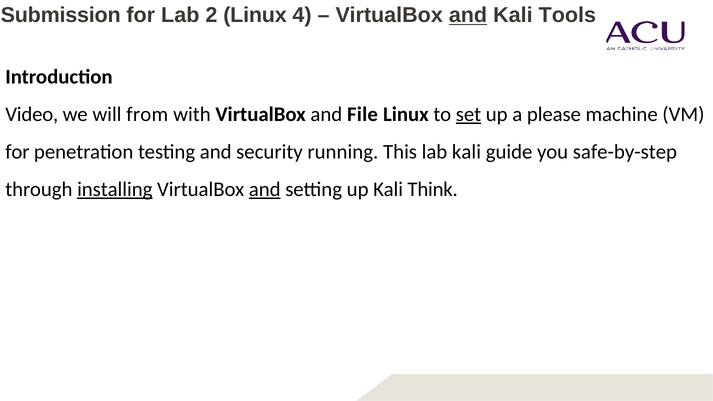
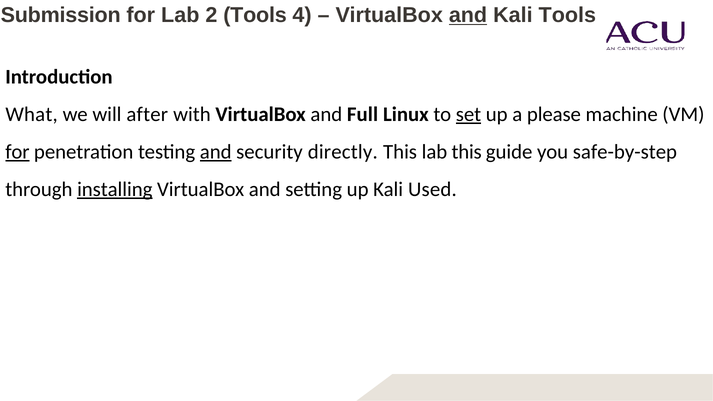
2 Linux: Linux -> Tools (255, 15)
Video: Video -> What (32, 114)
from: from -> after (147, 114)
File: File -> Full (363, 114)
for underline: none -> present (17, 152)
and underline: none -> present (216, 152)
running: running -> directly (343, 152)
lab kali: kali -> this (467, 152)
and underline: present -> none (265, 189)
Think: Think -> Used (432, 189)
